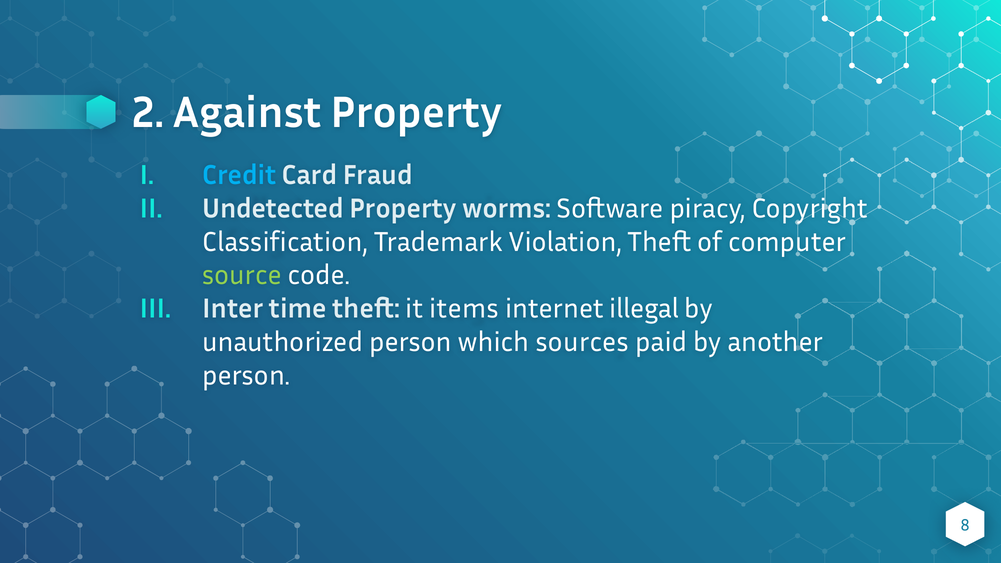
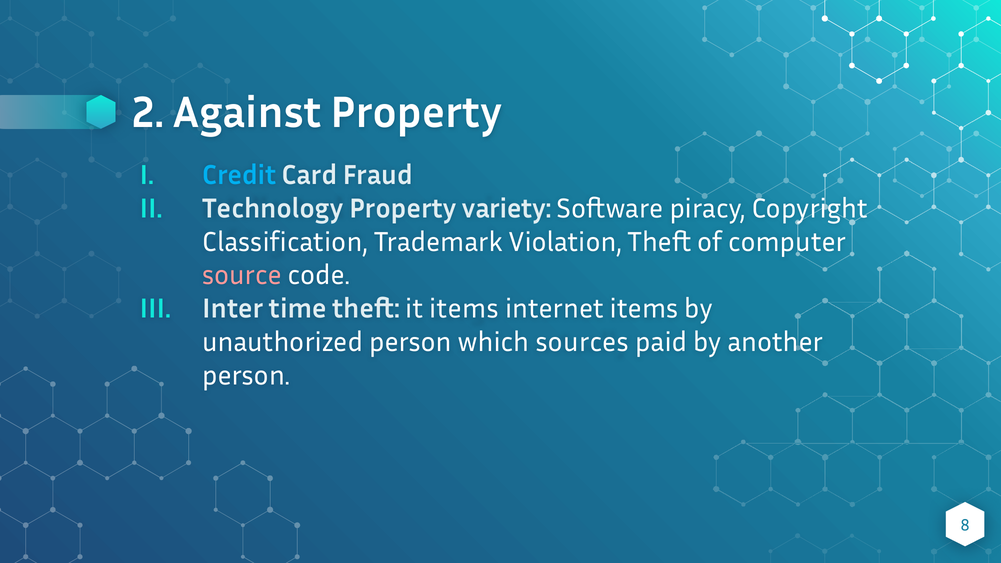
Undetected: Undetected -> Technology (273, 209)
worms: worms -> variety (507, 209)
source colour: light green -> pink (242, 275)
internet illegal: illegal -> items (644, 309)
